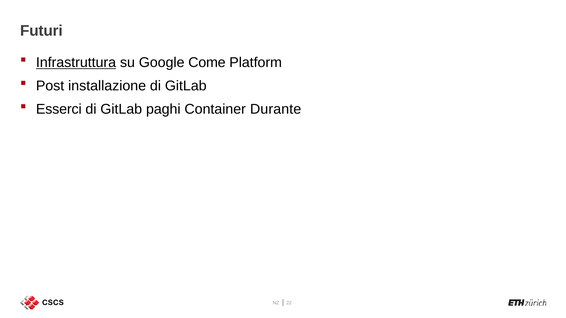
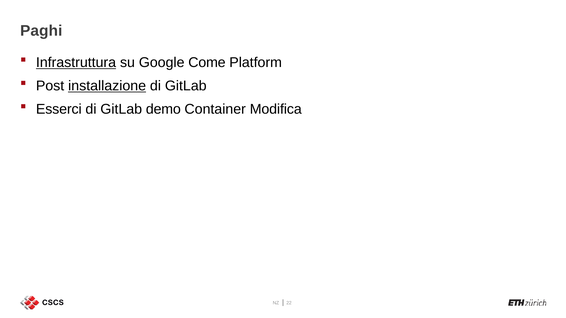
Futuri: Futuri -> Paghi (41, 31)
installazione underline: none -> present (107, 86)
paghi: paghi -> demo (163, 109)
Durante: Durante -> Modifica (276, 109)
